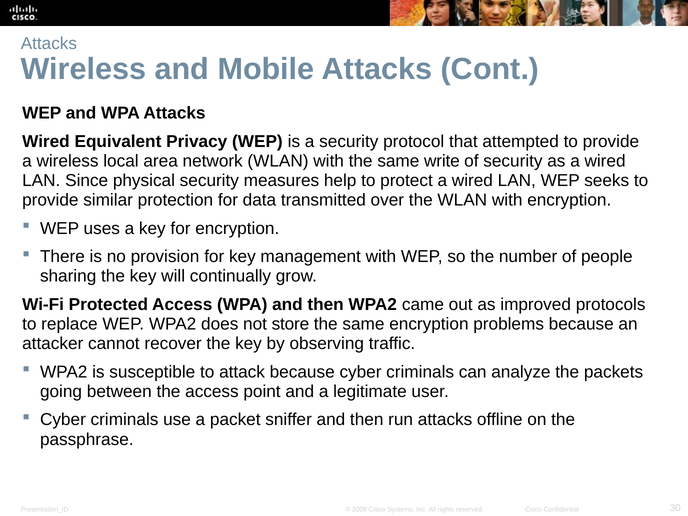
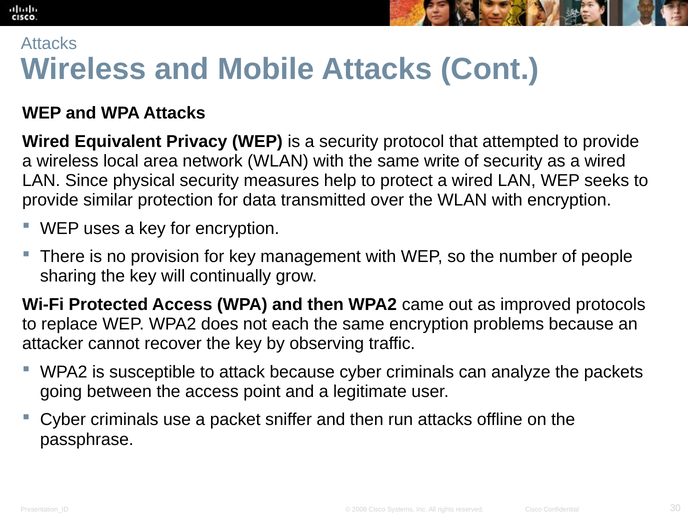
store: store -> each (290, 324)
